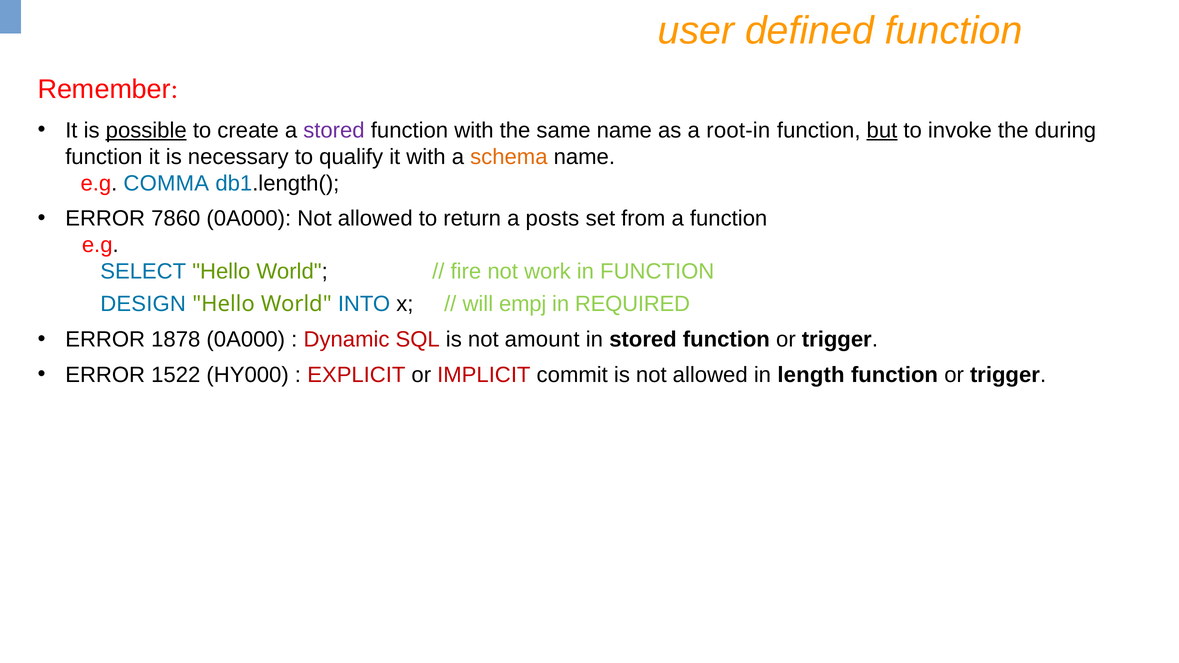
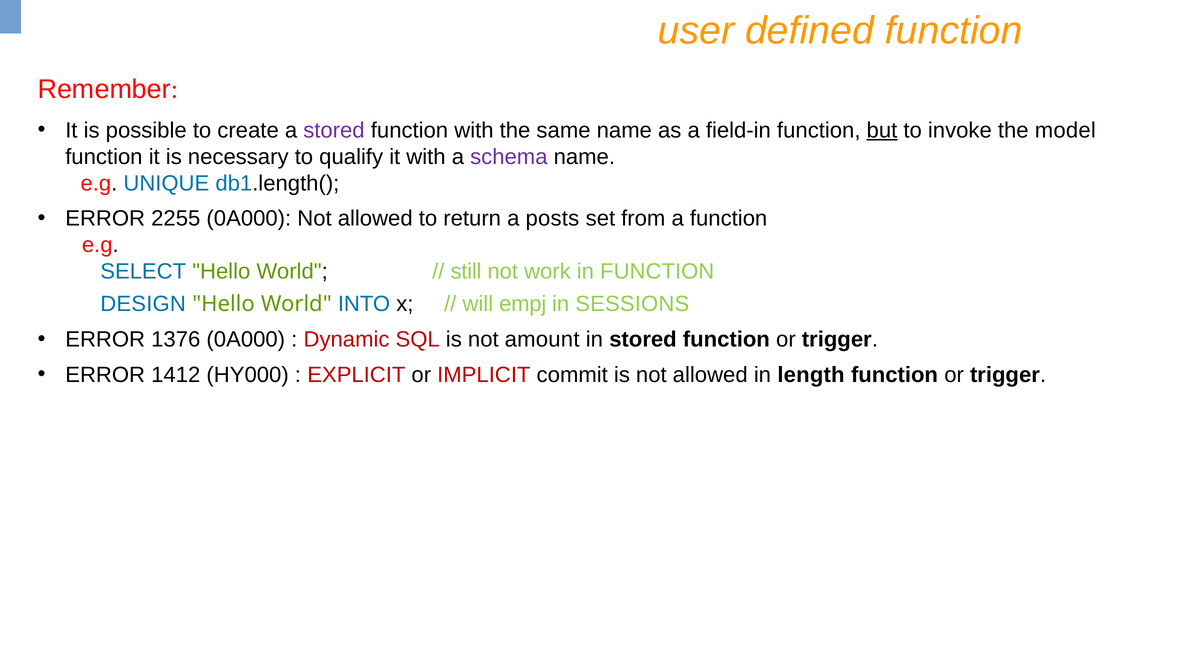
possible underline: present -> none (146, 130)
root-in: root-in -> field-in (738, 130)
during: during -> model (1065, 130)
schema colour: orange -> purple (509, 157)
COMMA: COMMA -> UNIQUE (166, 183)
7860: 7860 -> 2255 (176, 219)
fire: fire -> still (466, 272)
REQUIRED: REQUIRED -> SESSIONS (632, 304)
1878: 1878 -> 1376 (176, 340)
1522: 1522 -> 1412 (176, 375)
